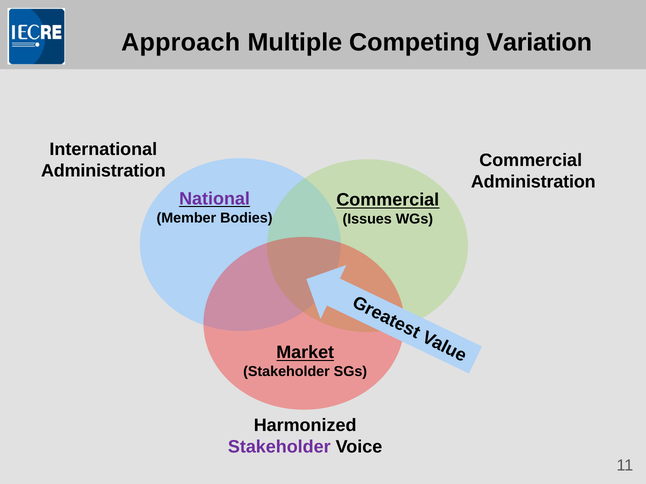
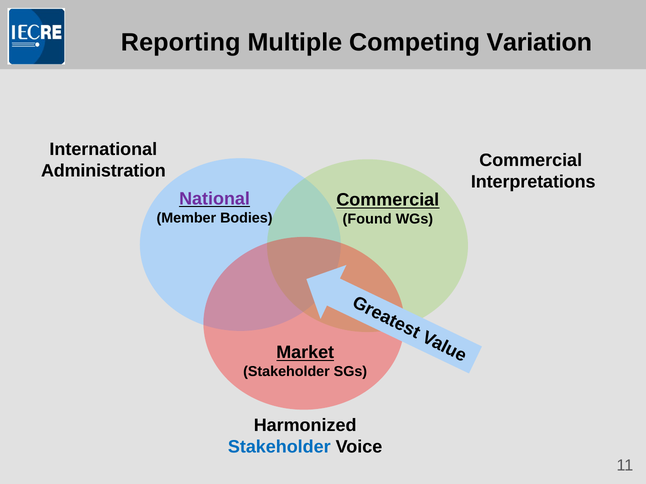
Approach: Approach -> Reporting (181, 42)
Administration: Administration -> Interpretations (533, 182)
Issues: Issues -> Found (367, 219)
Stakeholder colour: purple -> blue (279, 447)
